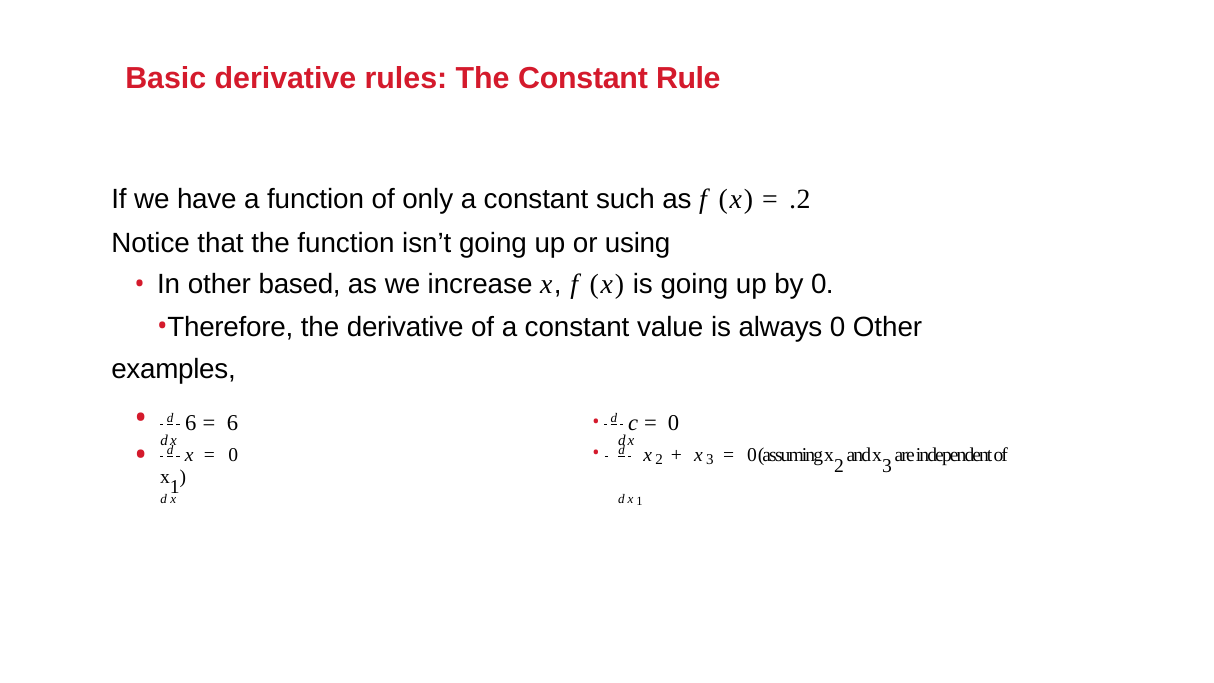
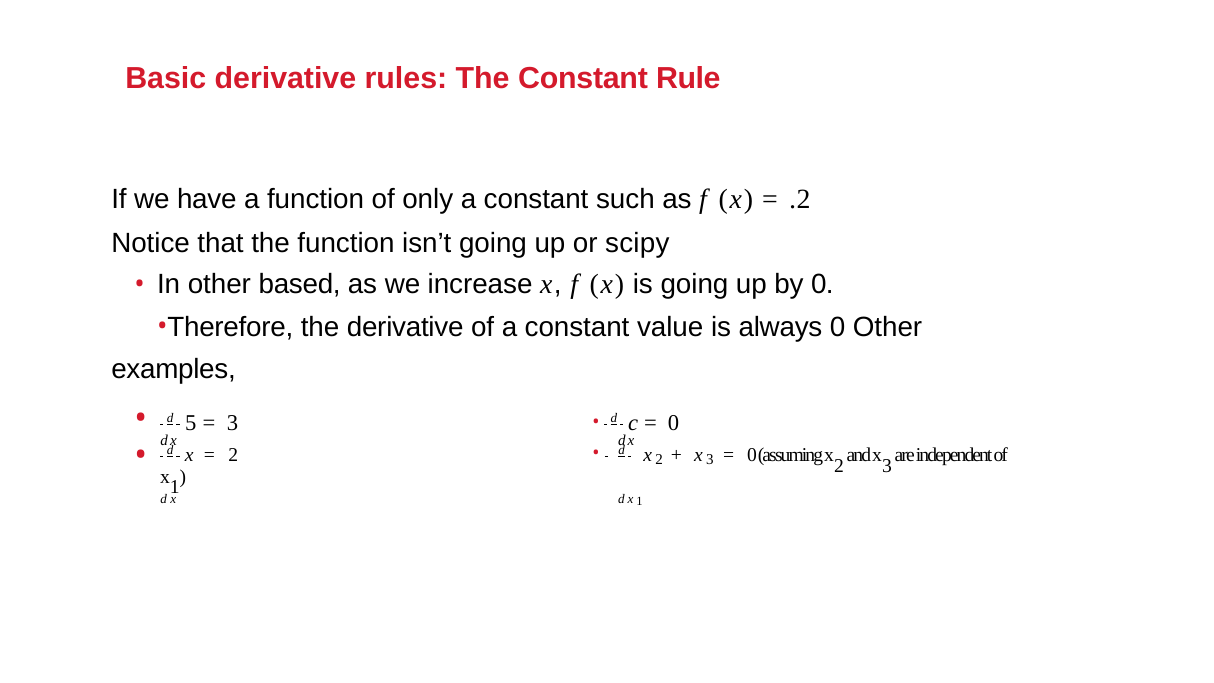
using: using -> scipy (637, 243)
d 6: 6 -> 5 (191, 423)
6: 6 -> 3 (232, 423)
0: 0 -> 2 (233, 455)
